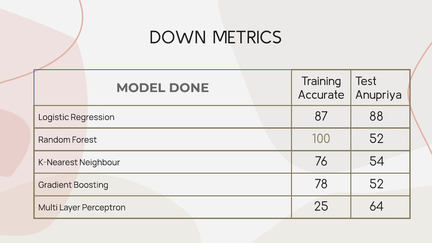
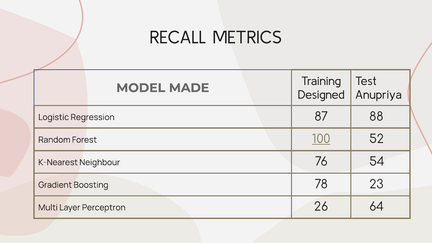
DOWN: DOWN -> RECALL (178, 37)
DONE: DONE -> MADE (189, 88)
Accurate: Accurate -> Designed (321, 95)
100 underline: none -> present (321, 139)
78 52: 52 -> 23 (376, 184)
25: 25 -> 26 (321, 207)
